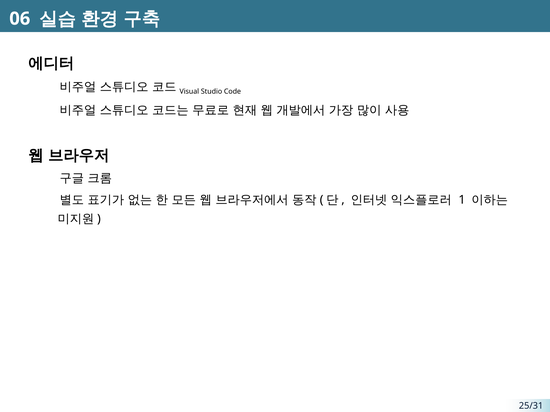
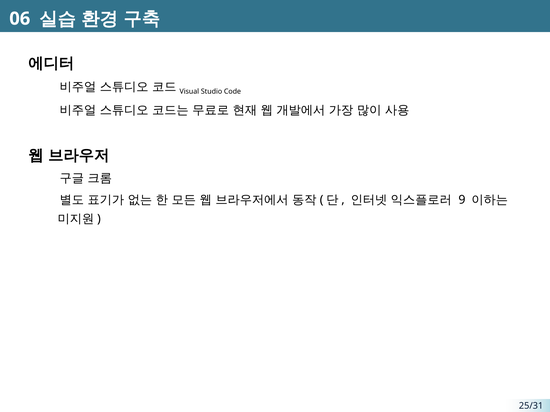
1: 1 -> 9 (462, 200)
